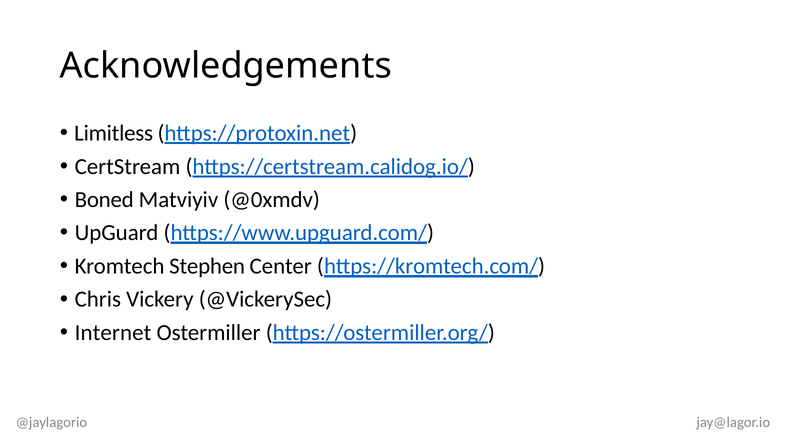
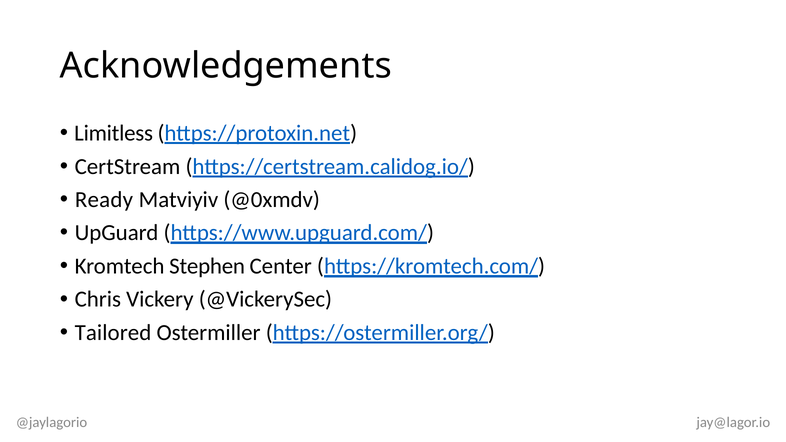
Boned: Boned -> Ready (104, 200)
Internet: Internet -> Tailored (113, 333)
